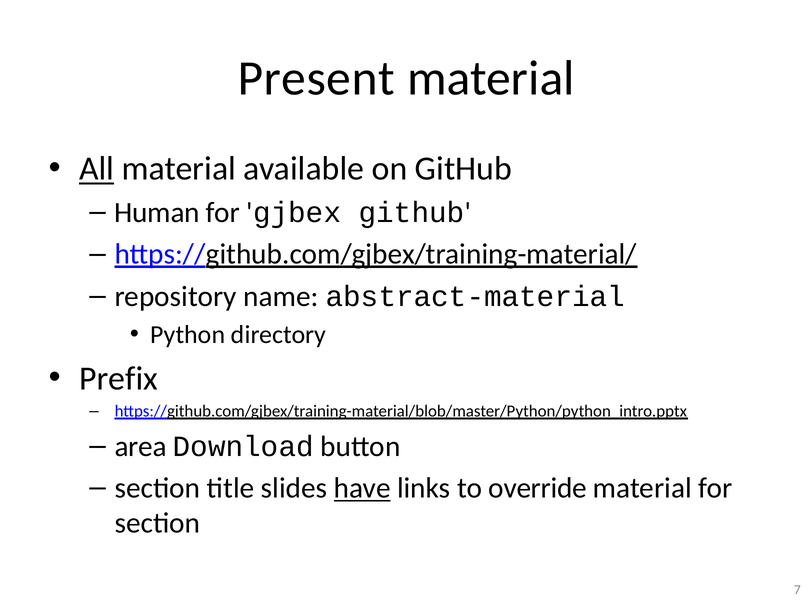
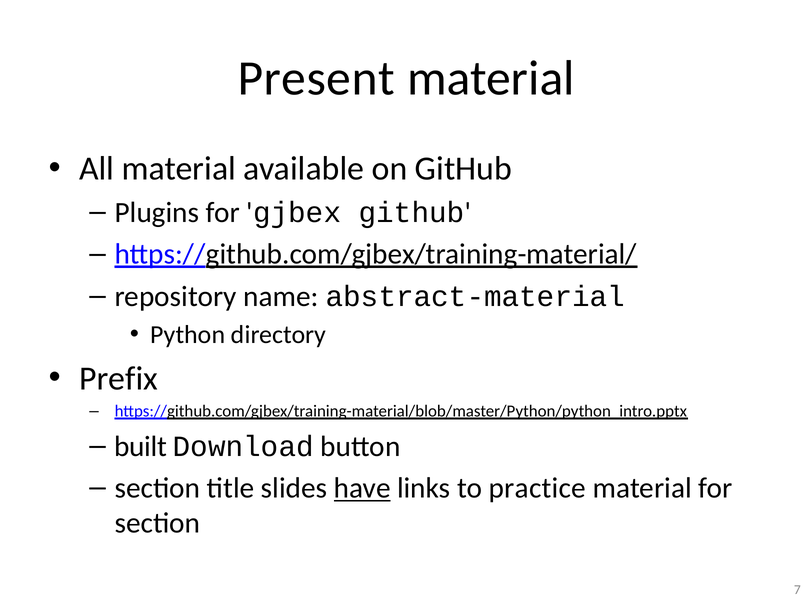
All underline: present -> none (97, 169)
Human: Human -> Plugins (157, 213)
area: area -> built (141, 447)
override: override -> practice (537, 488)
